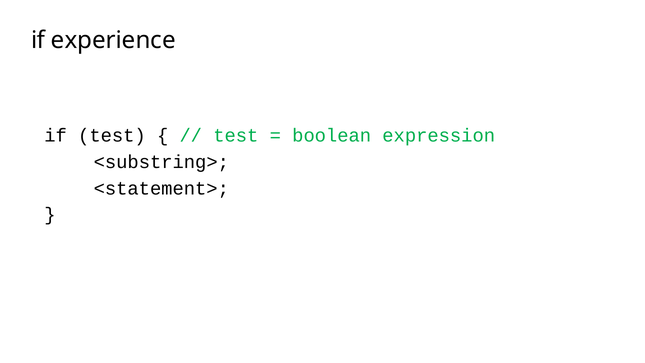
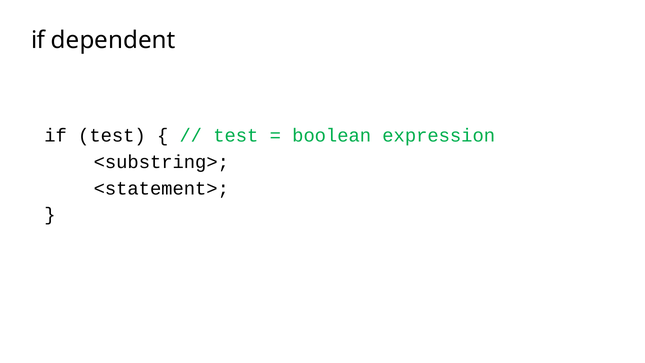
experience: experience -> dependent (113, 40)
